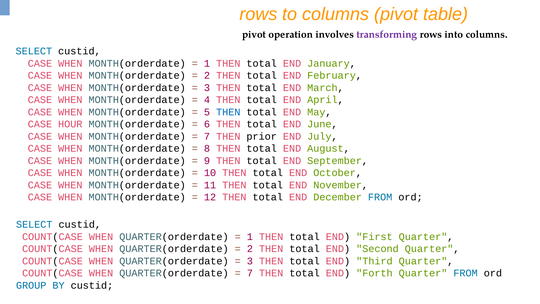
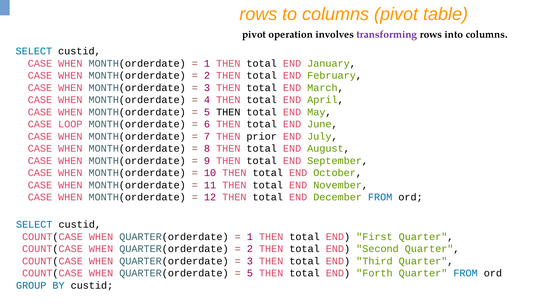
THEN colour: blue -> black (228, 112)
HOUR: HOUR -> LOOP (70, 124)
7: 7 -> 5 (250, 273)
